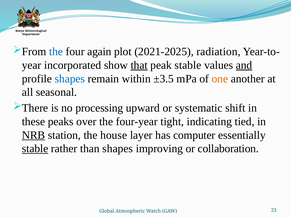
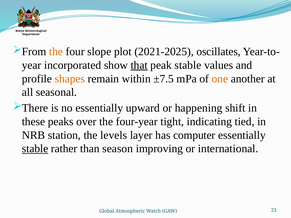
the colour: blue -> orange (56, 52)
again: again -> slope (99, 52)
radiation: radiation -> oscillates (219, 52)
and underline: present -> none (244, 65)
shapes colour: blue -> orange (70, 79)
±3.5: ±3.5 -> ±7.5 (164, 79)
no processing: processing -> essentially (99, 108)
systematic: systematic -> happening (199, 108)
NRB underline: present -> none (34, 135)
house: house -> levels (114, 135)
than shapes: shapes -> season (118, 149)
collaboration: collaboration -> international (228, 149)
